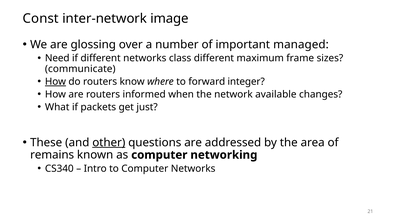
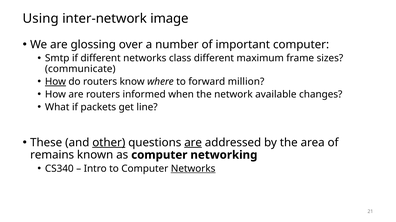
Const: Const -> Using (41, 18)
important managed: managed -> computer (301, 45)
Need: Need -> Smtp (57, 58)
integer: integer -> million (246, 82)
just: just -> line (147, 107)
are underline: none -> present (193, 143)
Networks underline: none -> present (193, 169)
